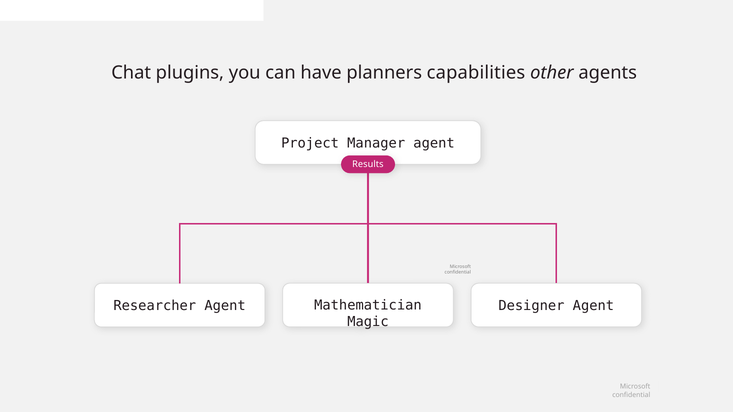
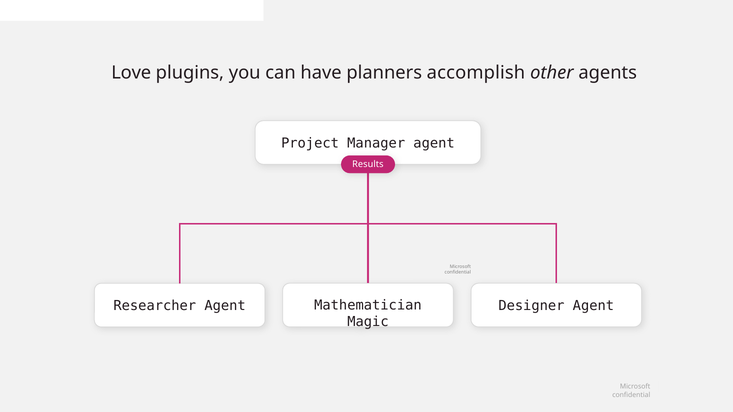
Chat: Chat -> Love (131, 73)
capabilities: capabilities -> accomplish (476, 73)
